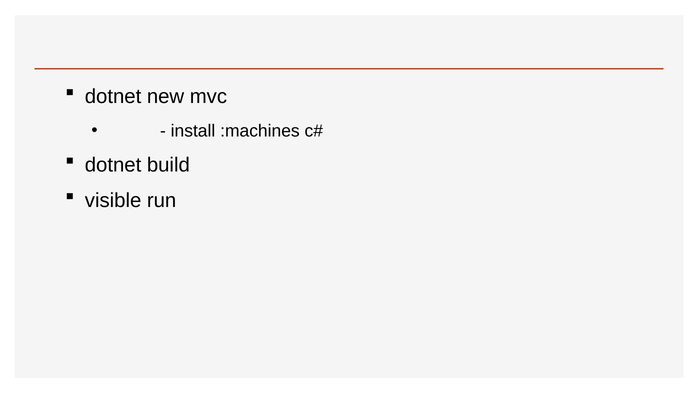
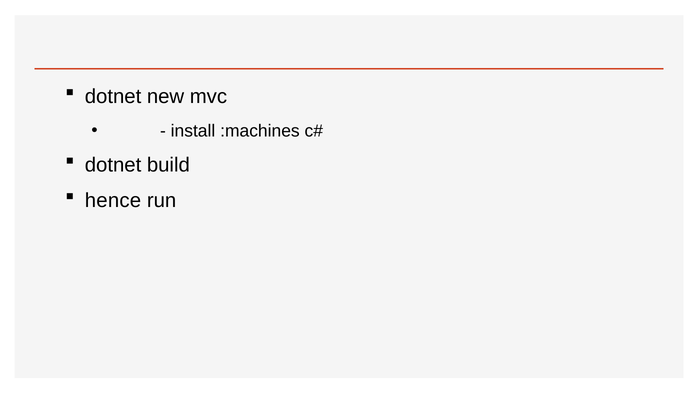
visible: visible -> hence (113, 200)
